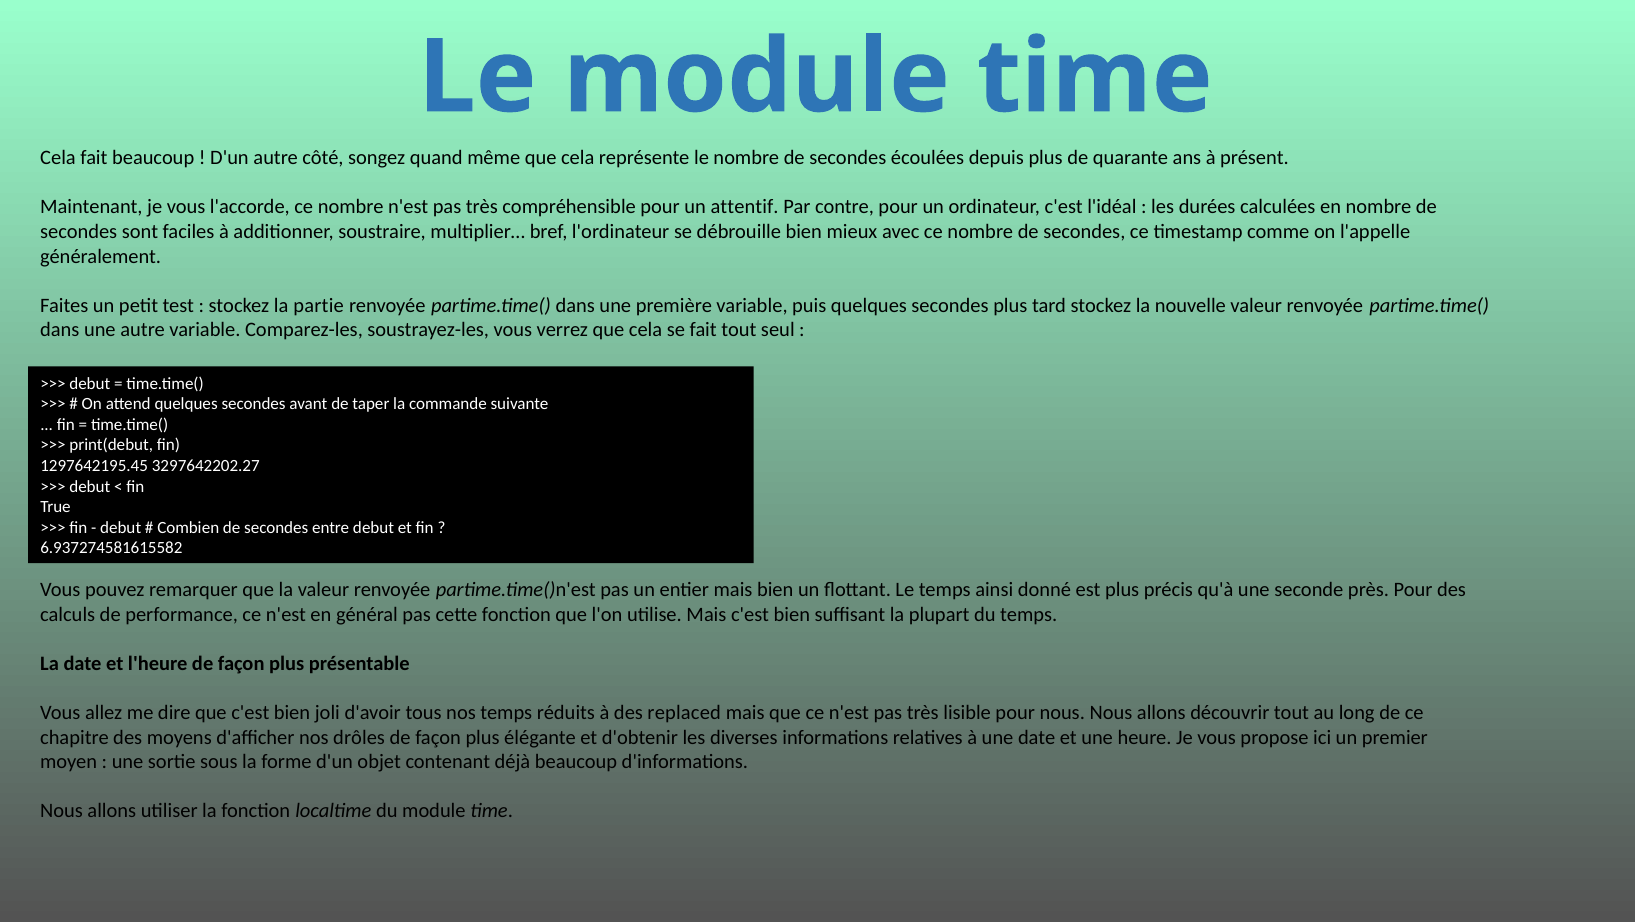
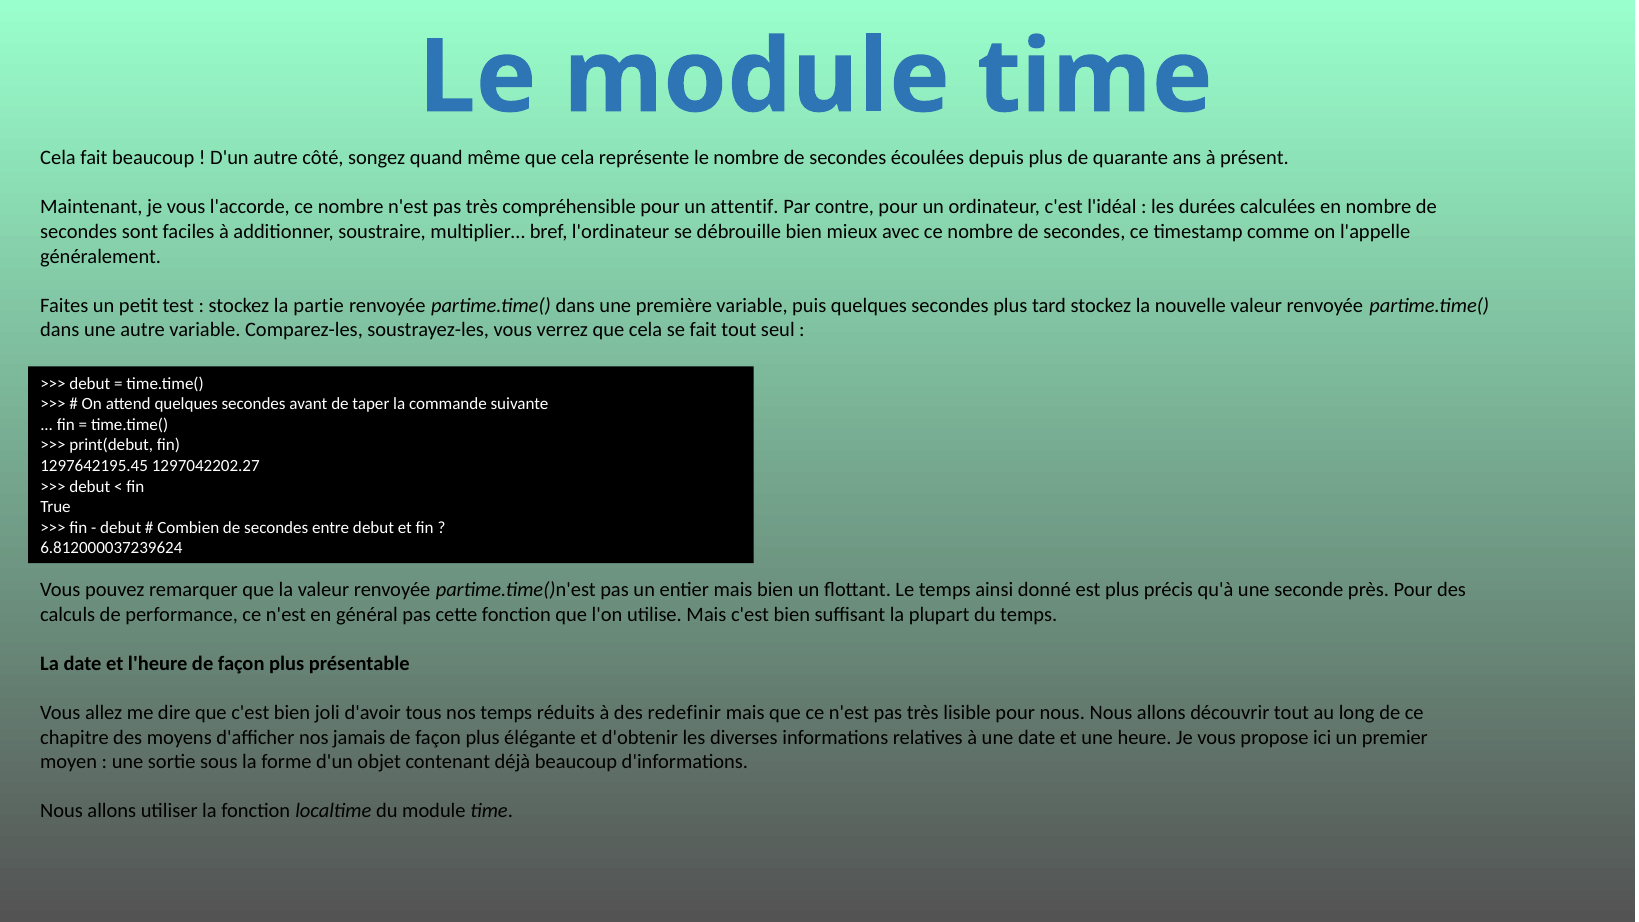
3297642202.27: 3297642202.27 -> 1297042202.27 (206, 466)
6.937274581615582: 6.937274581615582 -> 6.812000037239624 (111, 548)
replaced: replaced -> redefinir (684, 713)
drôles: drôles -> jamais (359, 737)
